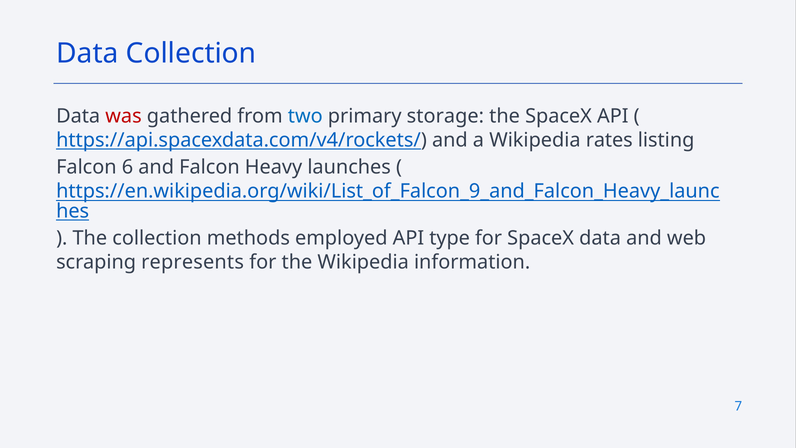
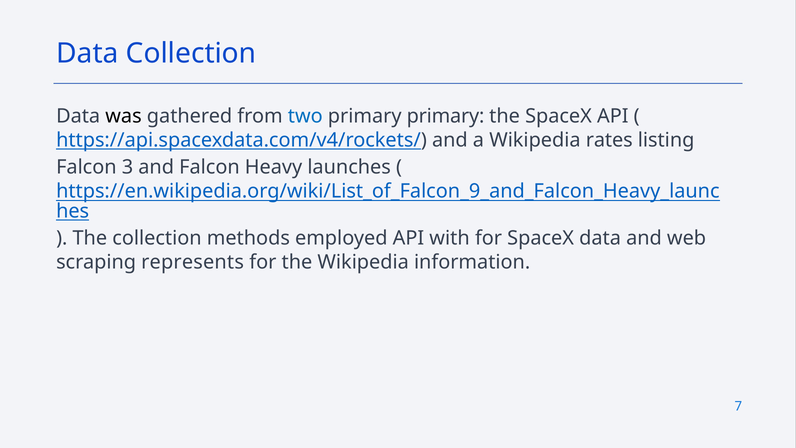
was colour: red -> black (124, 116)
primary storage: storage -> primary (446, 116)
6: 6 -> 3 (127, 167)
type: type -> with (450, 238)
